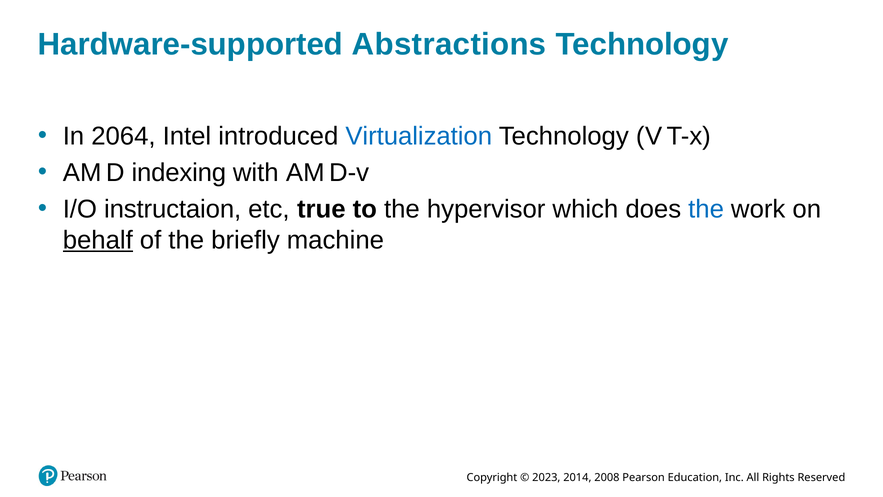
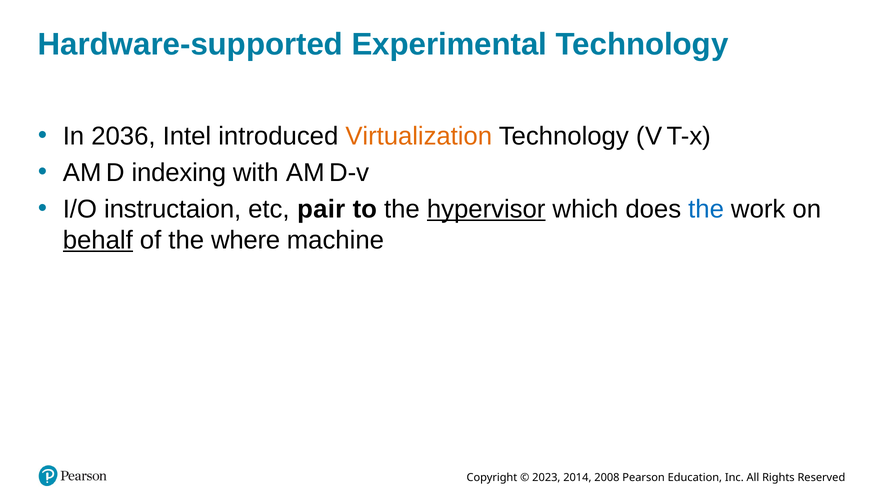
Abstractions: Abstractions -> Experimental (449, 44)
2064: 2064 -> 2036 (123, 136)
Virtualization colour: blue -> orange (419, 136)
true: true -> pair (321, 209)
hypervisor underline: none -> present (486, 209)
briefly: briefly -> where (246, 240)
